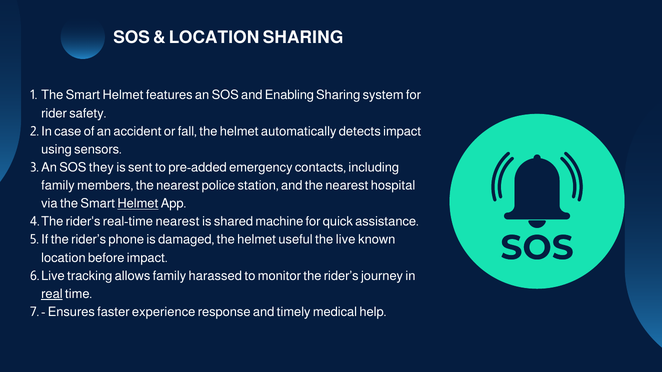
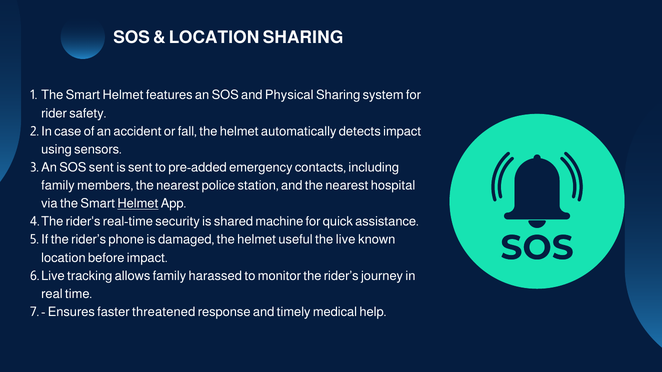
Enabling: Enabling -> Physical (289, 95)
SOS they: they -> sent (101, 168)
real-time nearest: nearest -> security (178, 222)
real underline: present -> none (52, 294)
experience: experience -> threatened (164, 312)
